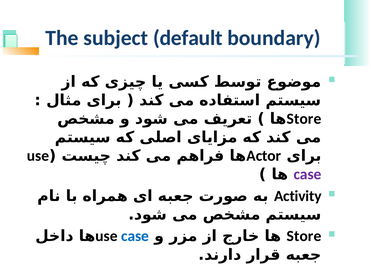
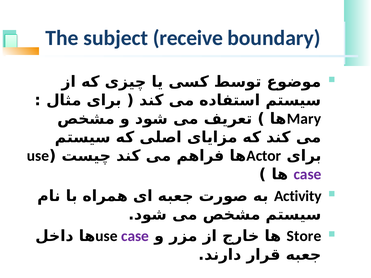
default: default -> receive (188, 38)
Store: Store -> Mary (304, 119)
case colour: blue -> purple (135, 236)
